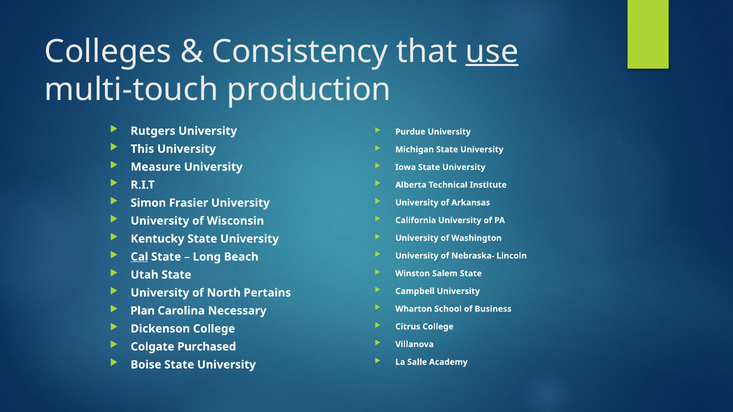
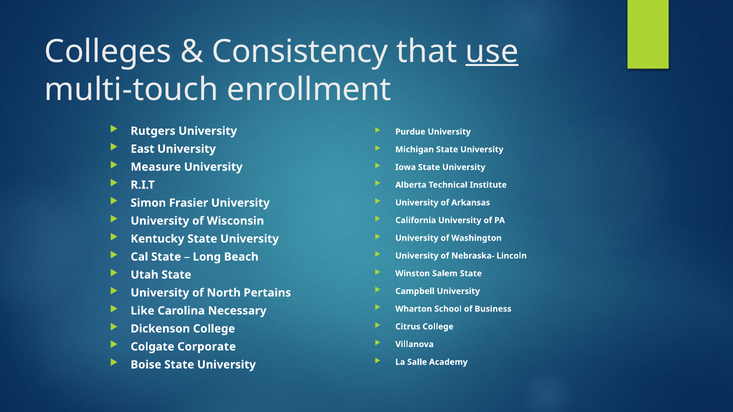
production: production -> enrollment (309, 90)
This: This -> East (142, 149)
Cal underline: present -> none (139, 257)
Plan: Plan -> Like (143, 311)
Purchased: Purchased -> Corporate (207, 347)
